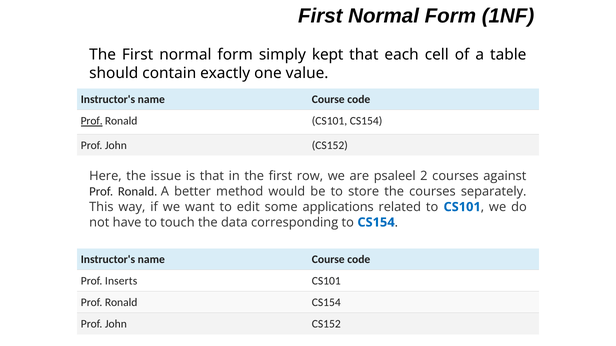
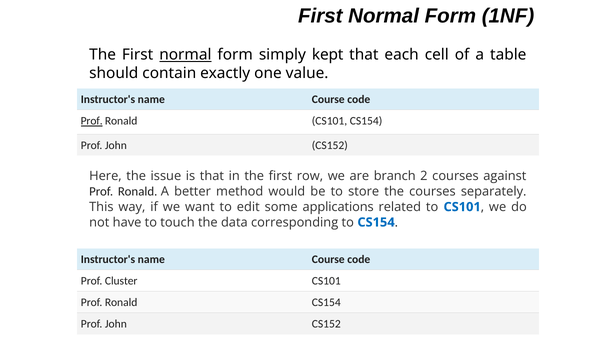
normal underline: none -> present (185, 55)
psaleel: psaleel -> branch (395, 176)
Inserts: Inserts -> Cluster (121, 281)
